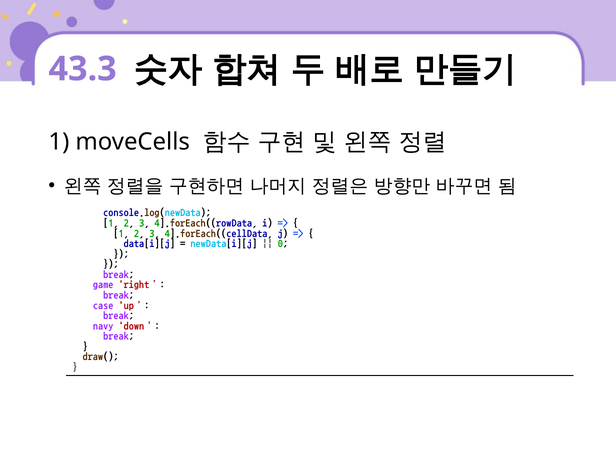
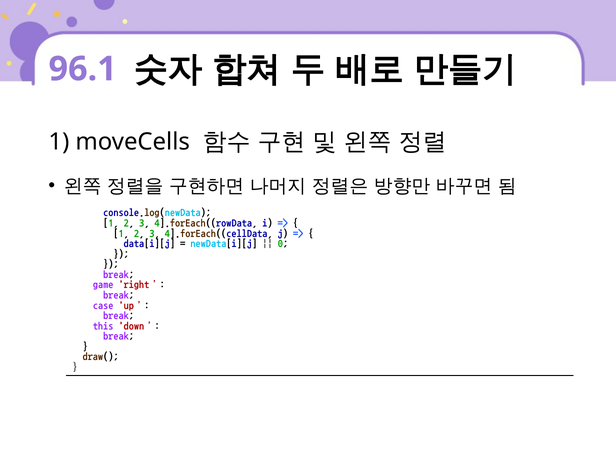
43.3: 43.3 -> 96.1 (83, 69)
navy: navy -> this (103, 326)
